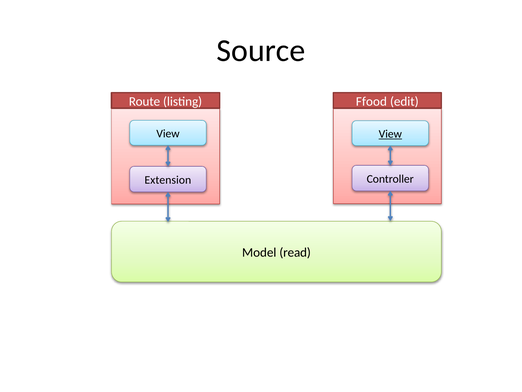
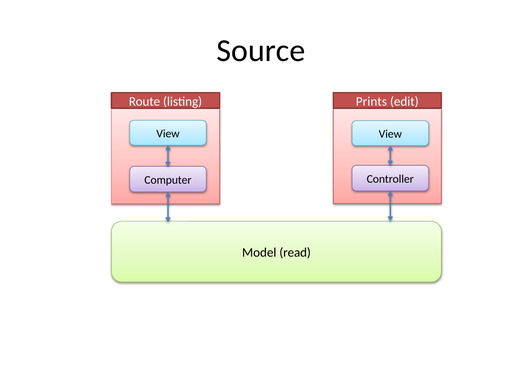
Ffood: Ffood -> Prints (371, 101)
View underline: present -> none (390, 134)
Extension: Extension -> Computer (168, 180)
